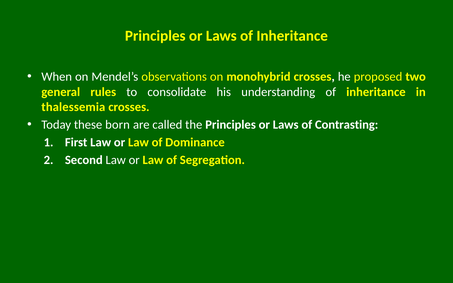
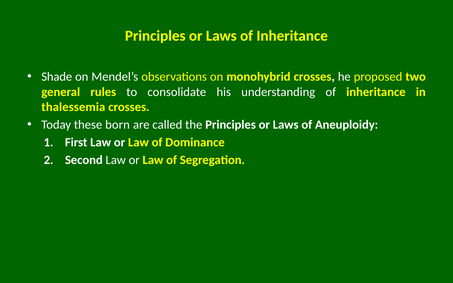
When: When -> Shade (57, 77)
Contrasting: Contrasting -> Aneuploidy (347, 125)
